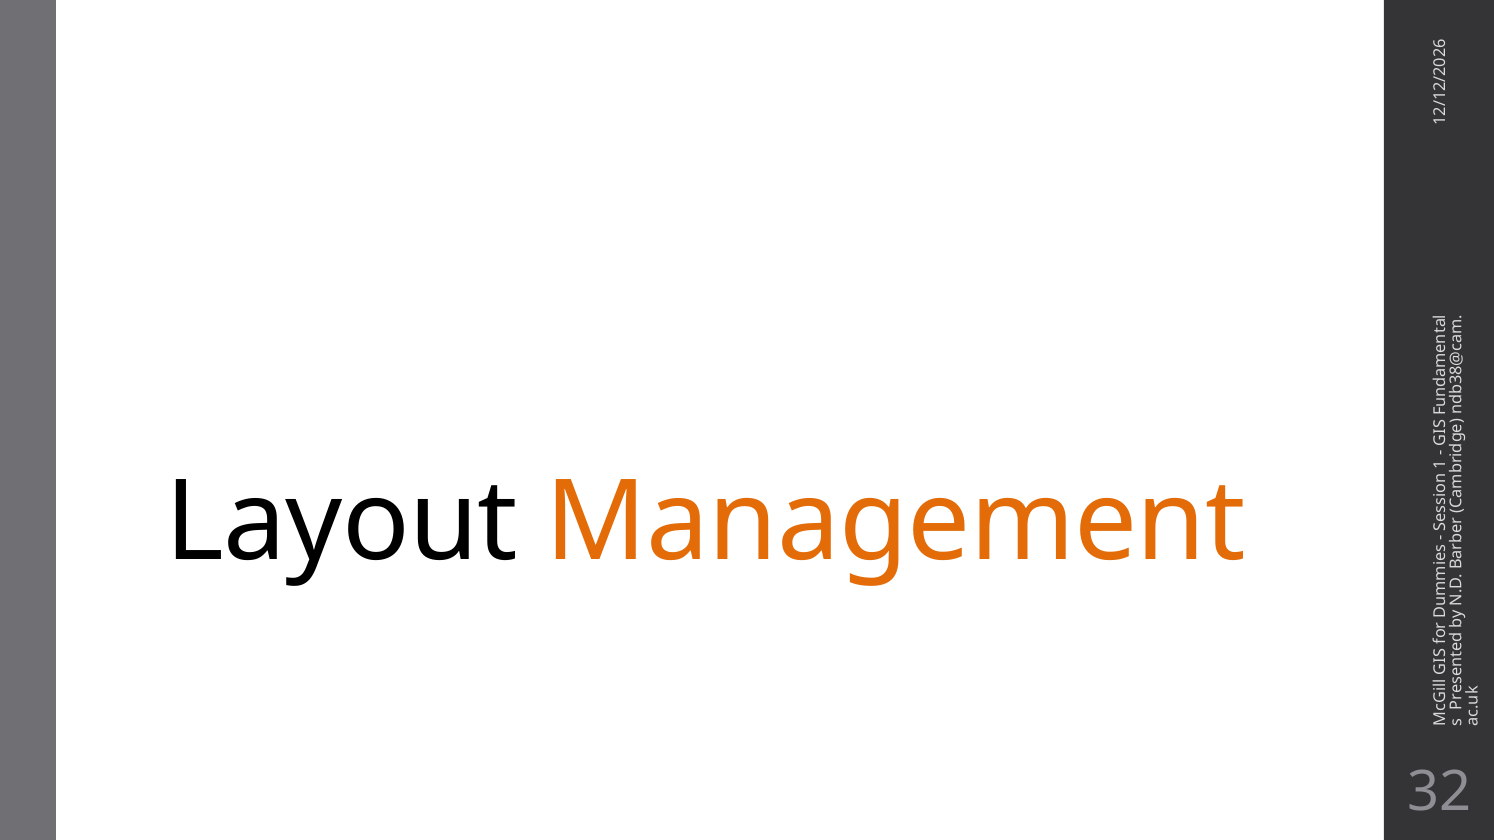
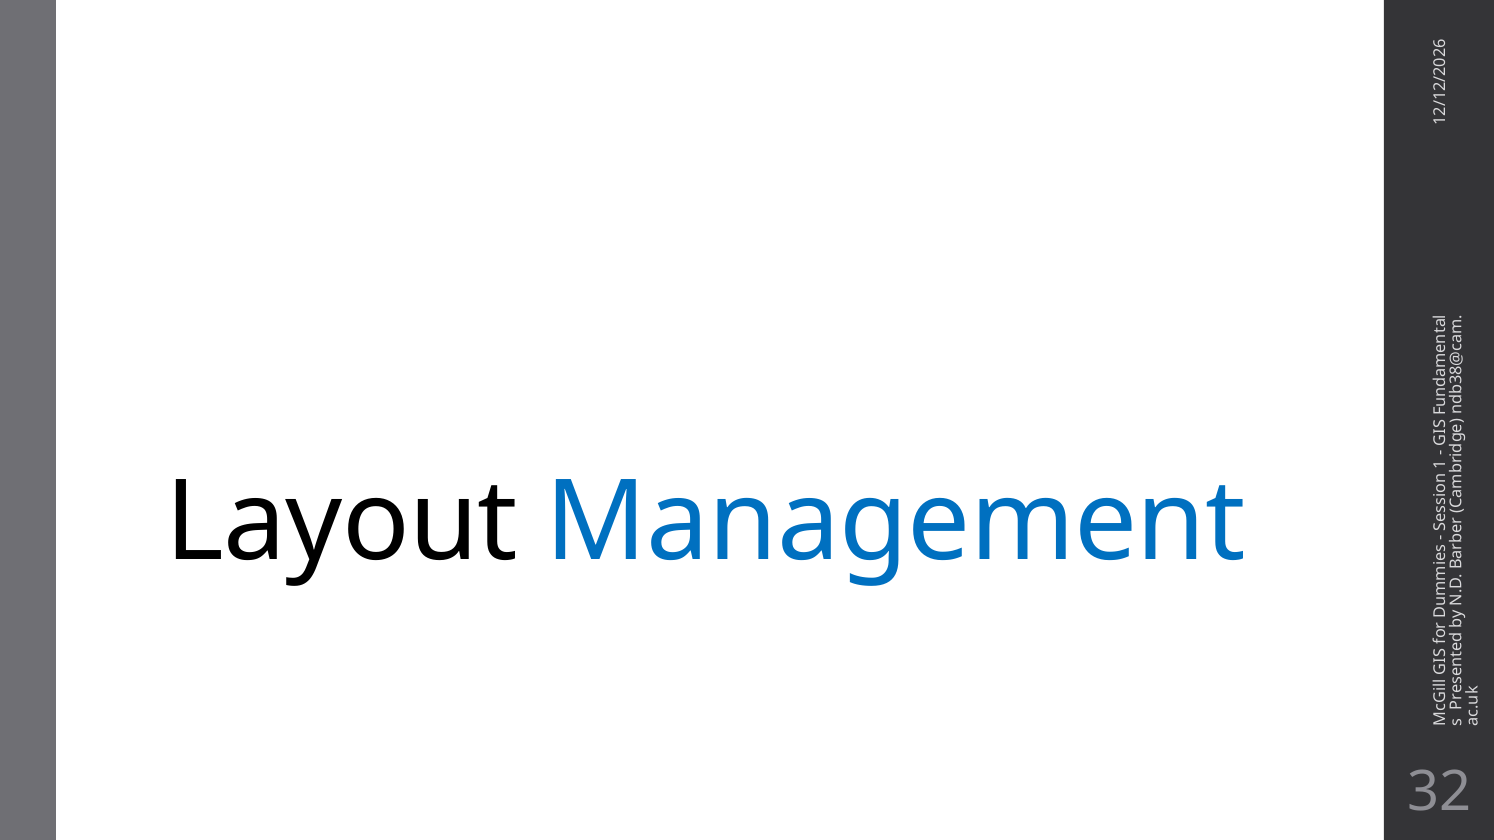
Management colour: orange -> blue (896, 523)
